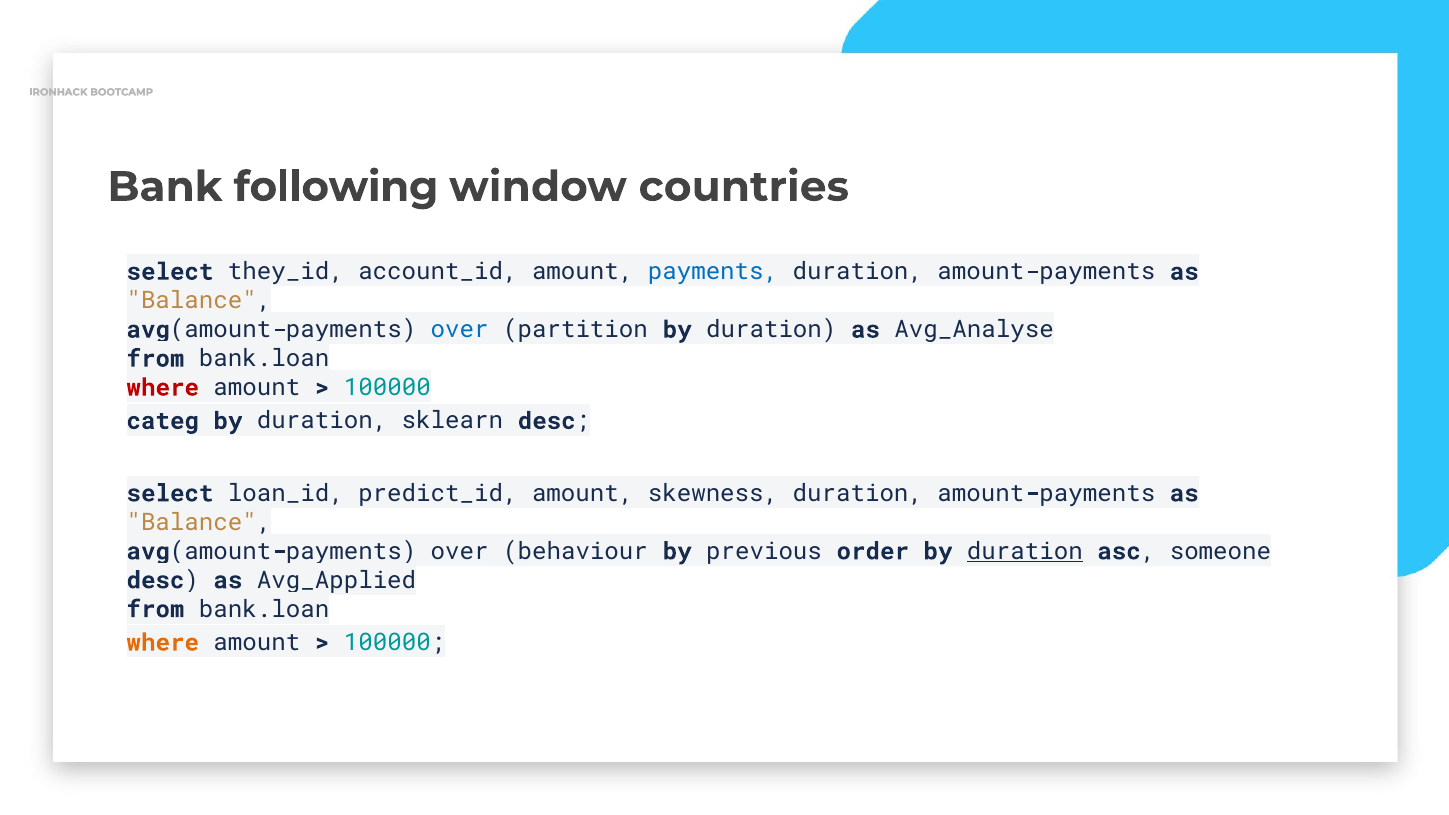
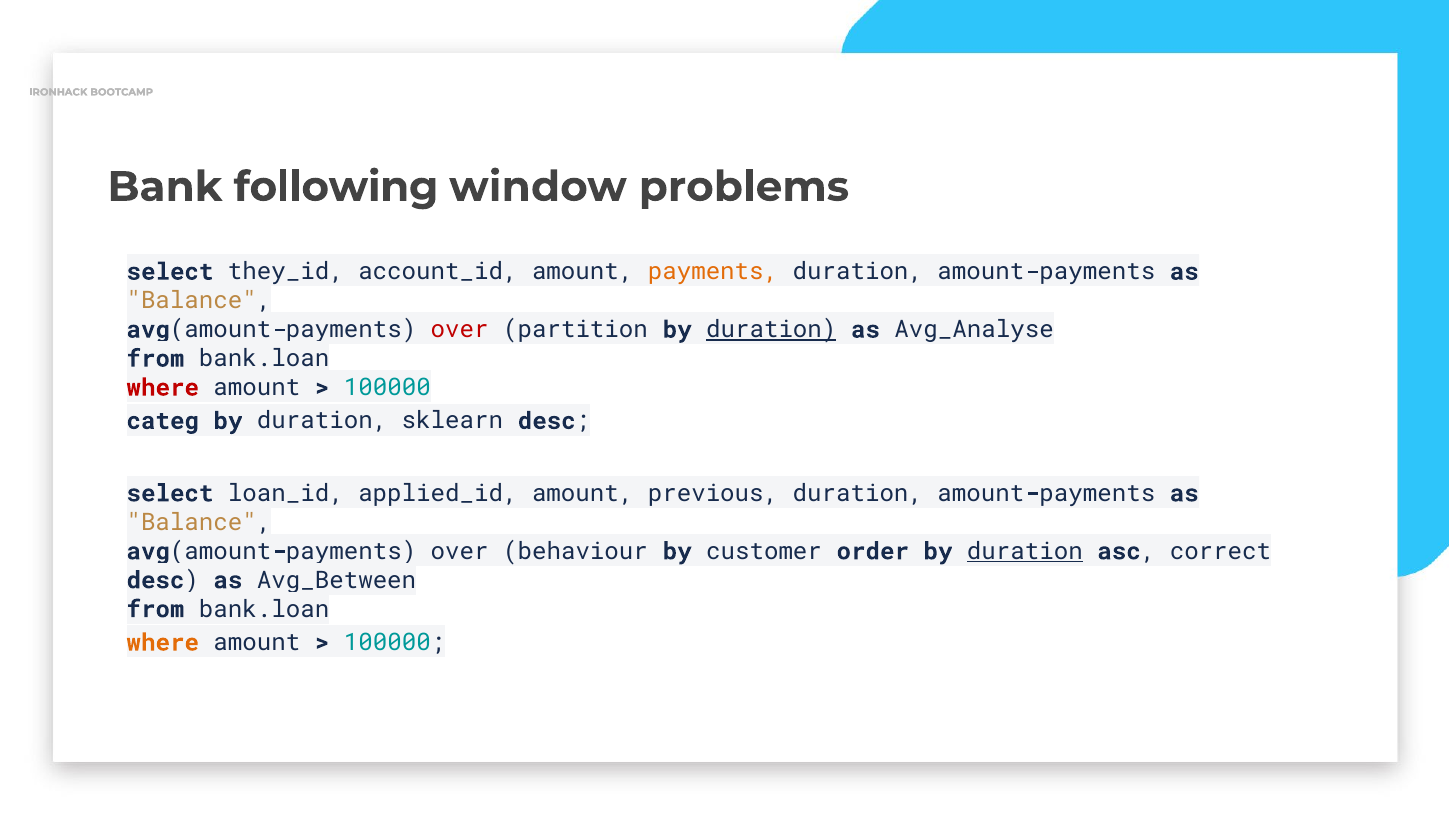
countries: countries -> problems (744, 187)
payments colour: blue -> orange (713, 272)
over colour: blue -> red (460, 330)
duration underline: none -> present (771, 330)
predict_id: predict_id -> applied_id (438, 493)
skewness: skewness -> previous (713, 493)
previous: previous -> customer (764, 551)
someone: someone -> correct (1220, 551)
Avg_Applied: Avg_Applied -> Avg_Between (337, 580)
